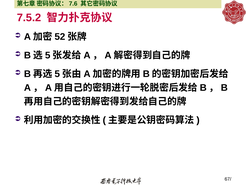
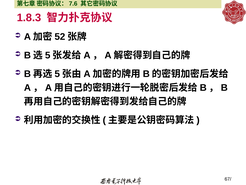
7.5.2: 7.5.2 -> 1.8.3 (29, 18)
